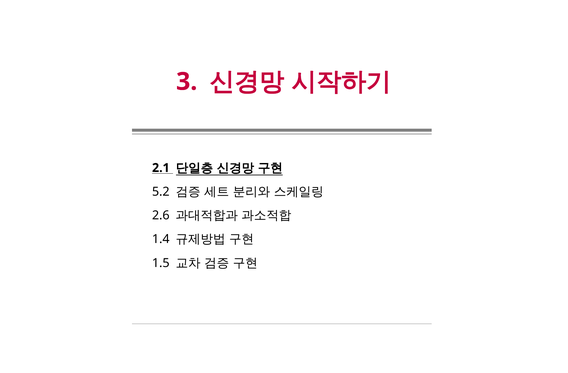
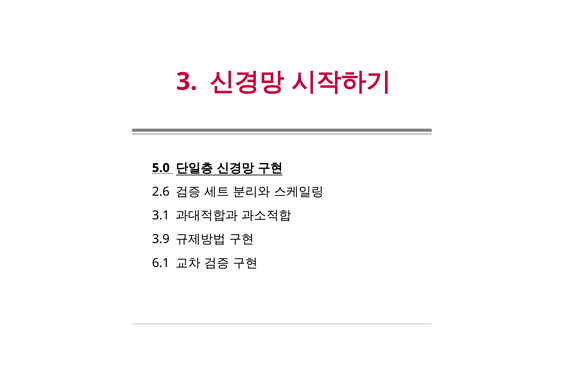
2.1: 2.1 -> 5.0 (161, 168)
5.2: 5.2 -> 2.6 (161, 192)
2.6: 2.6 -> 3.1 (161, 215)
1.4: 1.4 -> 3.9 (161, 239)
1.5: 1.5 -> 6.1 (161, 263)
